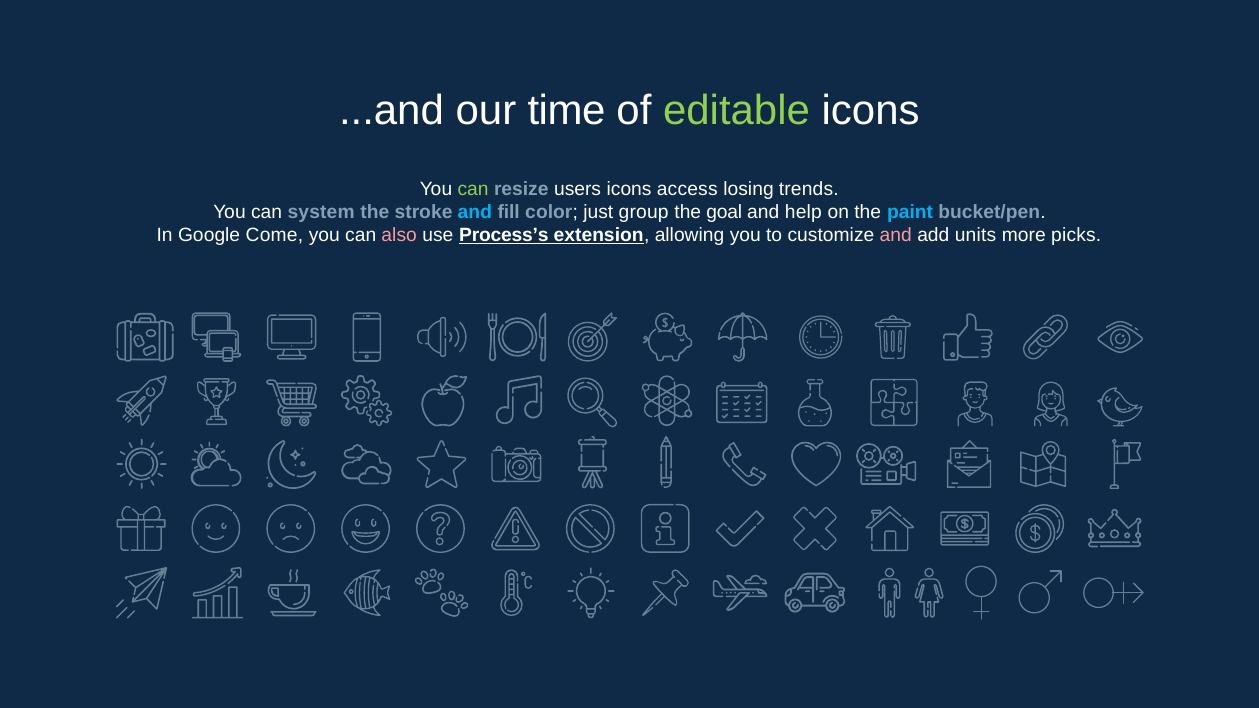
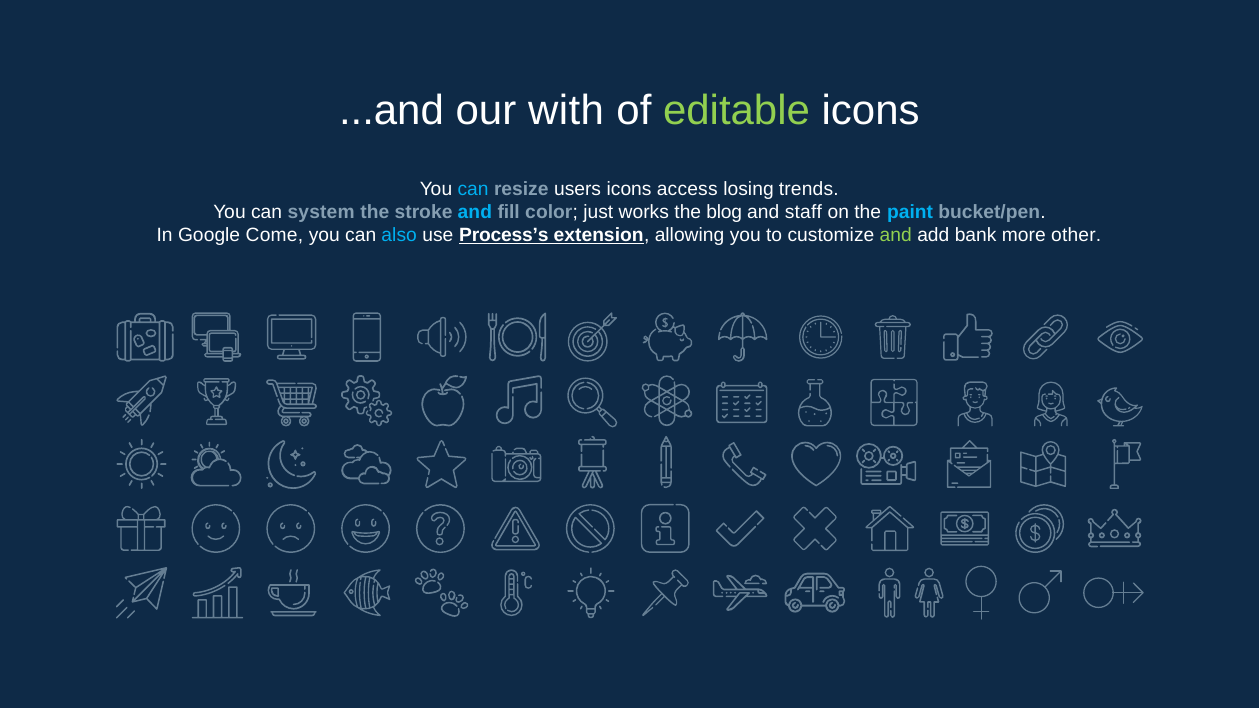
time: time -> with (566, 111)
can colour: light green -> light blue (473, 189)
group: group -> works (644, 212)
goal: goal -> blog (724, 212)
help: help -> staff (803, 212)
also colour: pink -> light blue (399, 235)
and colour: pink -> light green (896, 235)
units: units -> bank (976, 235)
picks: picks -> other (1076, 235)
